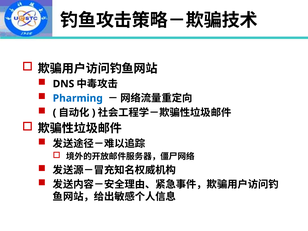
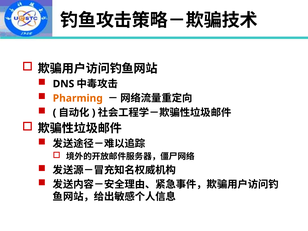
Pharming colour: blue -> orange (78, 98)
